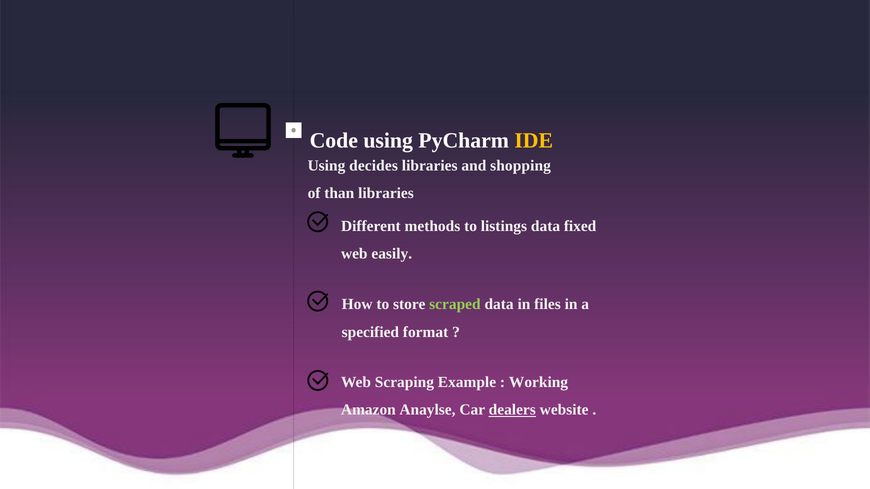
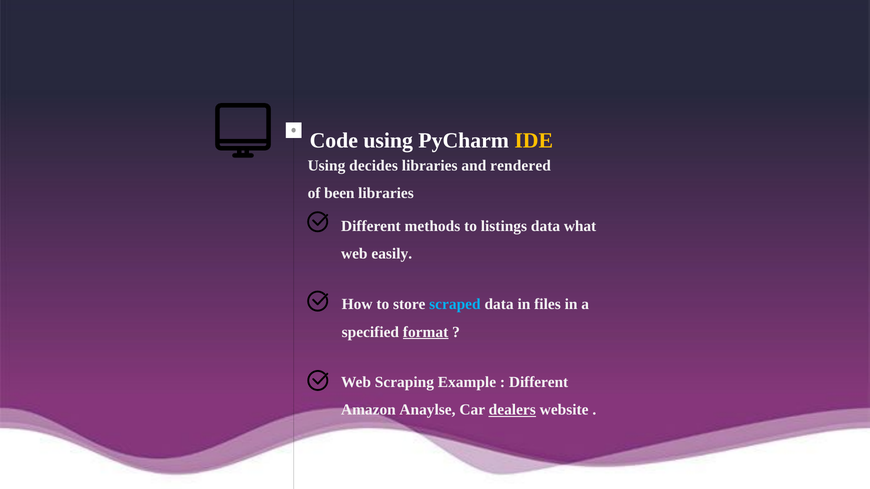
shopping: shopping -> rendered (521, 166)
than: than -> been (339, 193)
fixed: fixed -> what (580, 226)
scraped colour: light green -> light blue (455, 305)
format underline: none -> present (426, 332)
Working: Working -> Different (539, 382)
